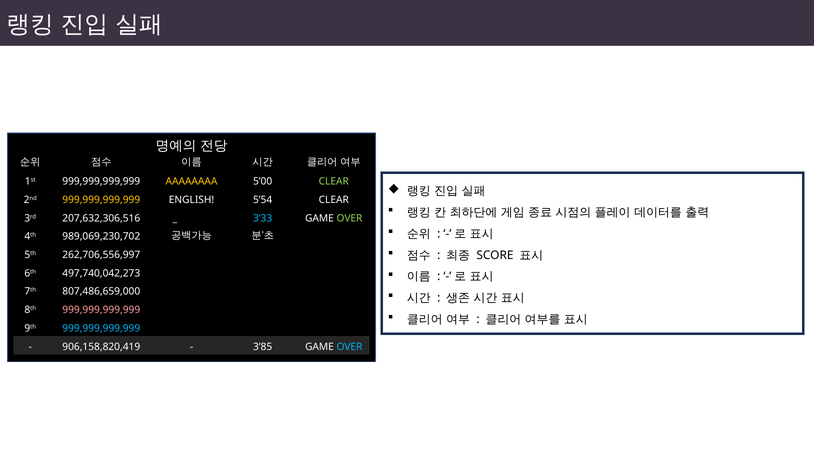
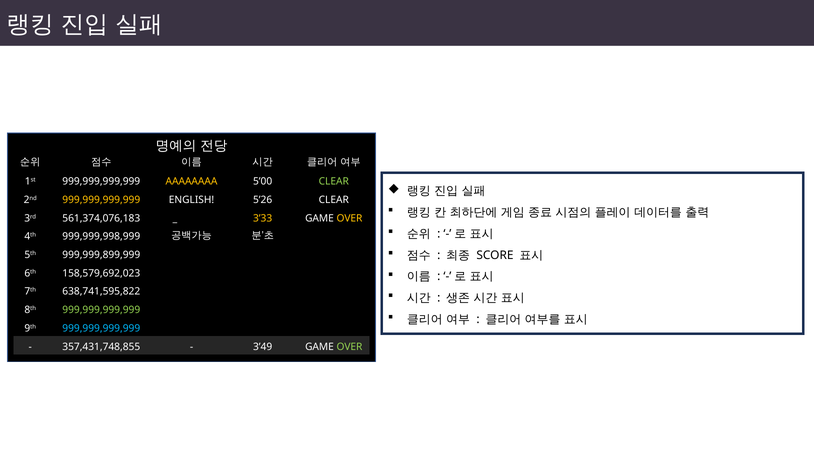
5’54: 5’54 -> 5’26 (263, 200)
207,632,306,516: 207,632,306,516 -> 561,374,076,183 (101, 218)
3’33 colour: light blue -> yellow (263, 218)
OVER colour: light green -> yellow (349, 218)
989,069,230,702: 989,069,230,702 -> 999,999,998,999 (101, 237)
262,706,556,997: 262,706,556,997 -> 999,999,899,999 (101, 255)
497,740,042,273: 497,740,042,273 -> 158,579,692,023 (101, 273)
807,486,659,000: 807,486,659,000 -> 638,741,595,822 (101, 292)
999,999,999,999 colour: pink -> light green (101, 310)
906,158,820,419: 906,158,820,419 -> 357,431,748,855 (101, 347)
3’85: 3’85 -> 3’49 (263, 347)
OVER colour: light blue -> light green (349, 347)
